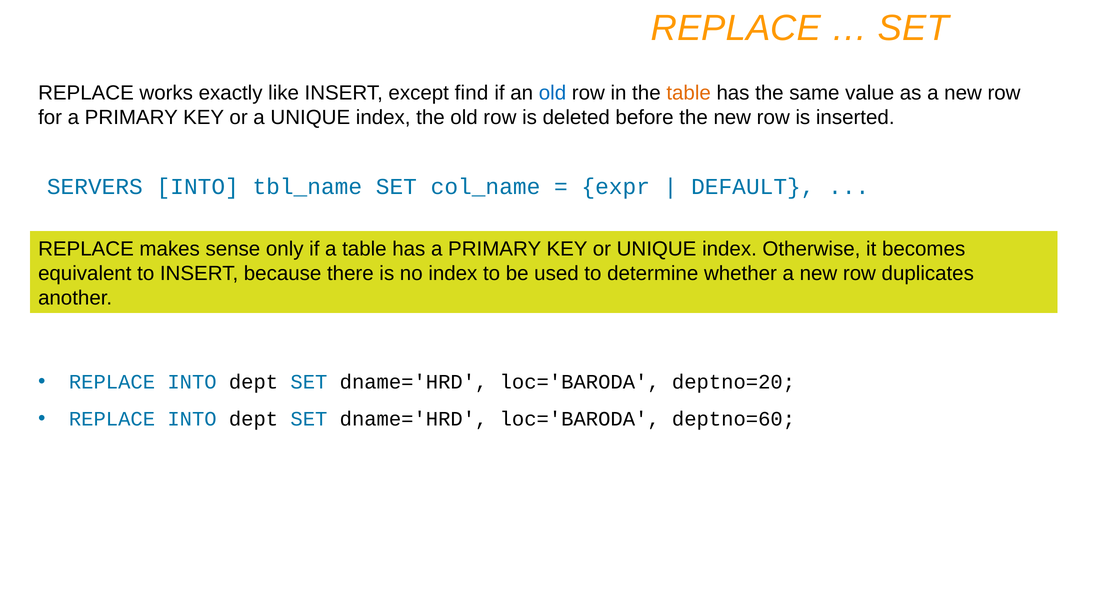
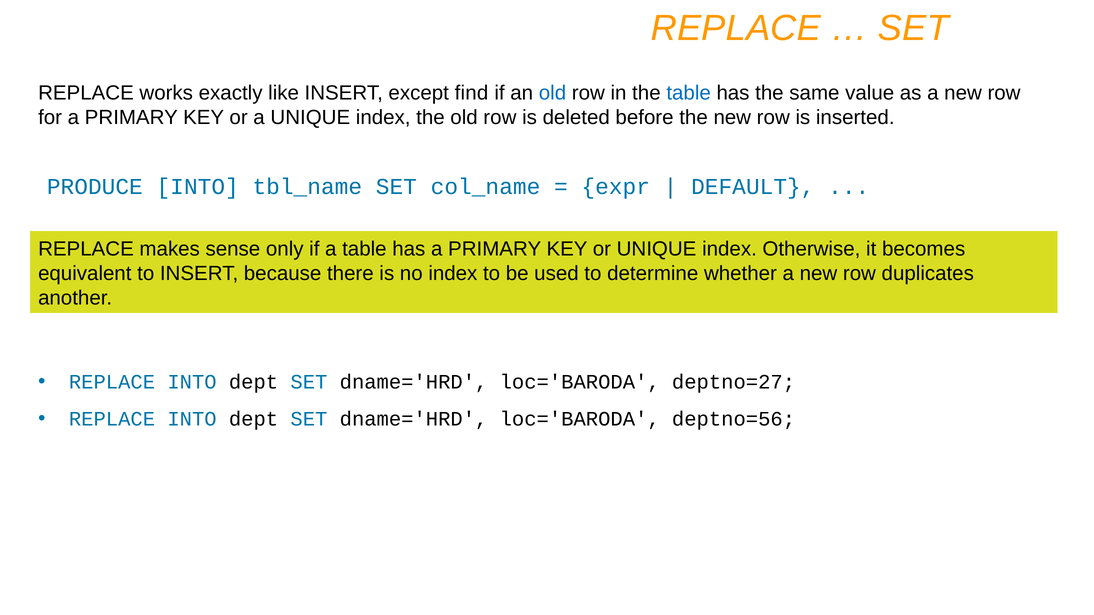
table colour: orange -> blue (689, 93)
SERVERS: SERVERS -> PRODUCE (95, 187)
deptno=20: deptno=20 -> deptno=27 (734, 382)
deptno=60: deptno=60 -> deptno=56 (734, 419)
